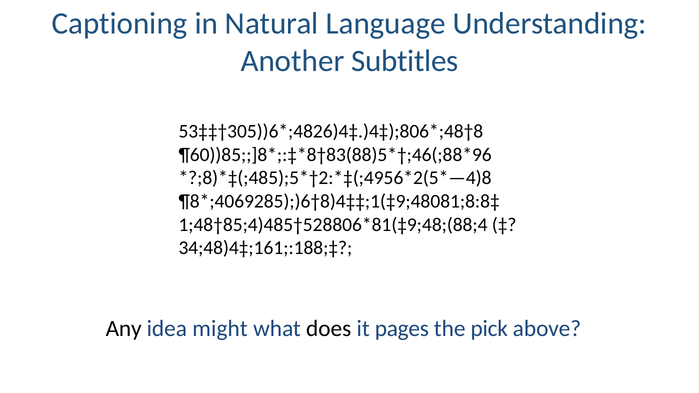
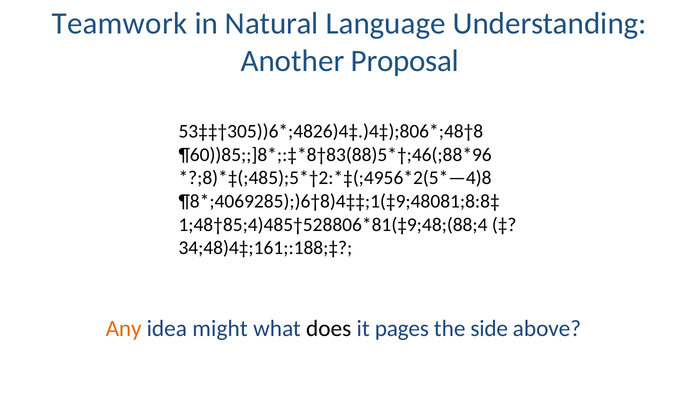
Captioning: Captioning -> Teamwork (119, 24)
Subtitles: Subtitles -> Proposal (405, 61)
Any colour: black -> orange (124, 329)
pick: pick -> side (489, 329)
